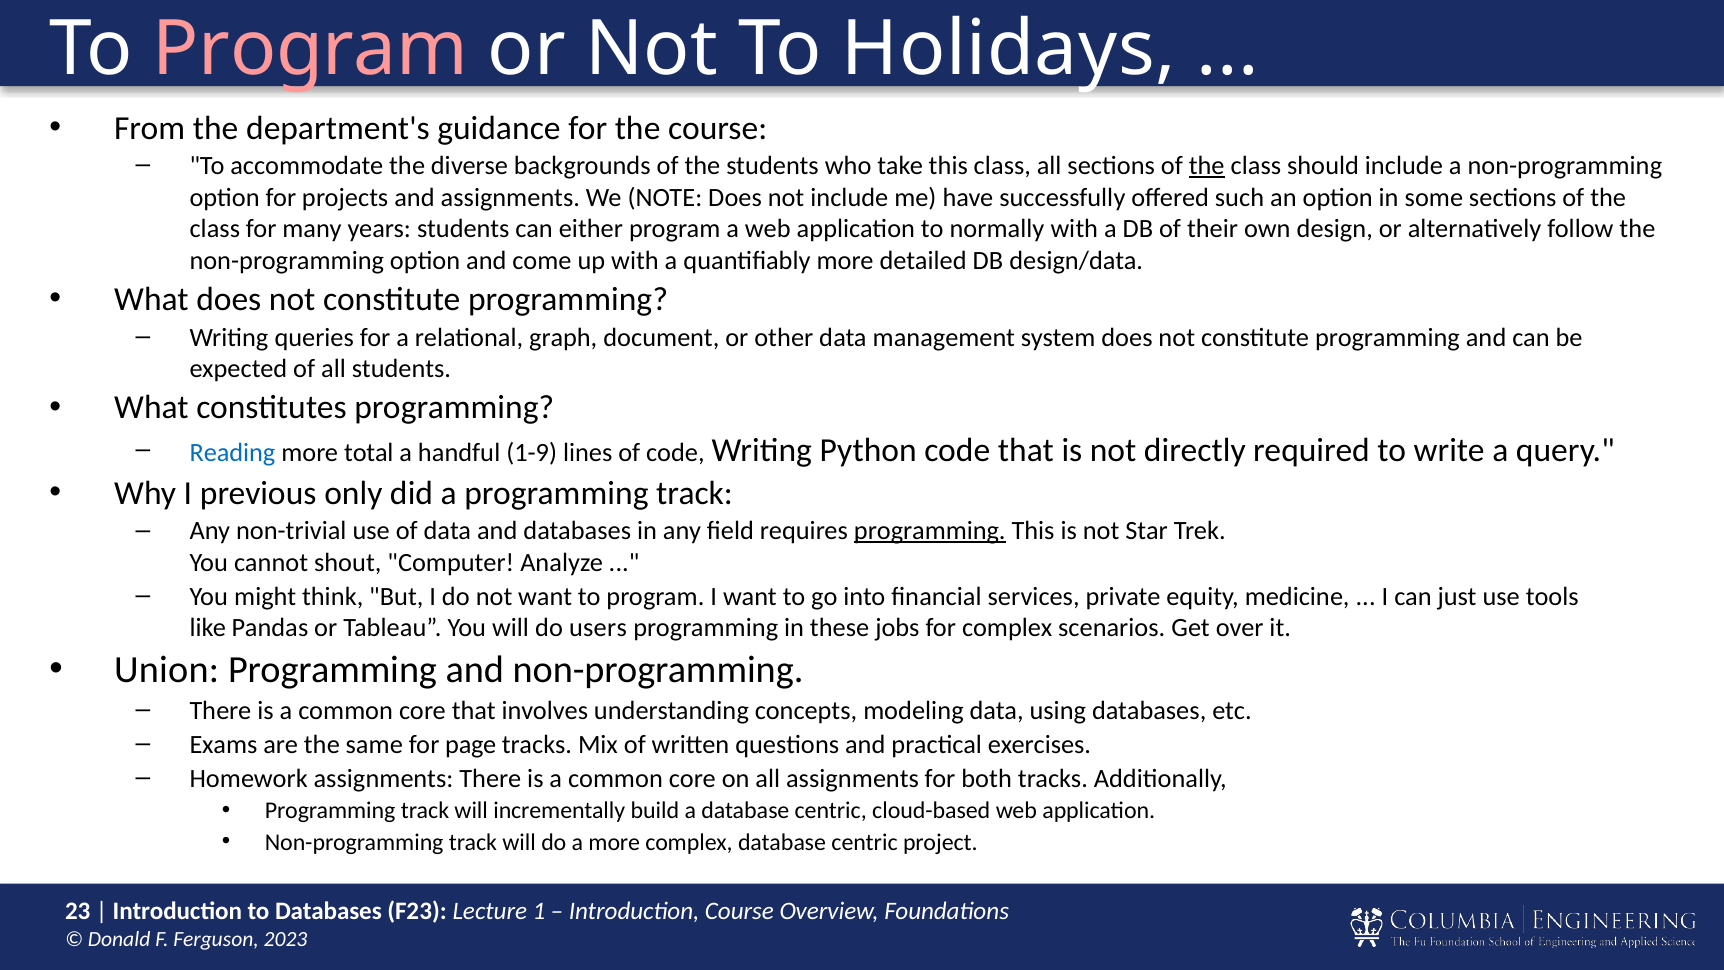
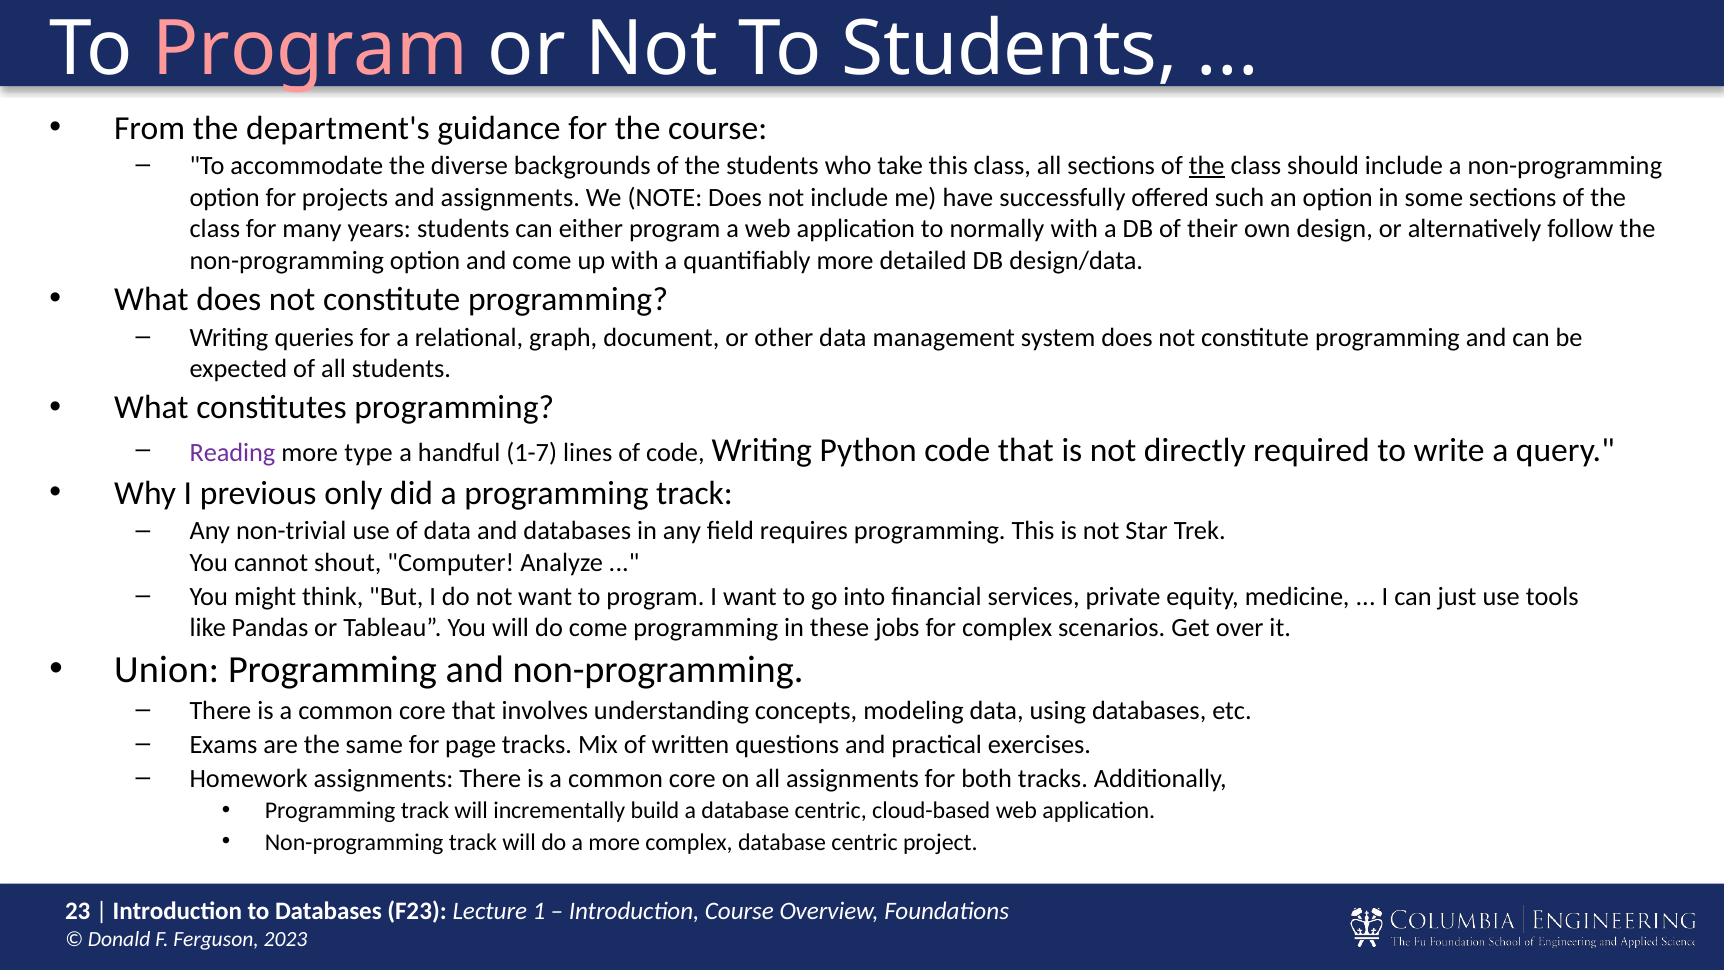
To Holidays: Holidays -> Students (1010, 50)
Reading colour: blue -> purple (232, 453)
total: total -> type (369, 453)
1-9: 1-9 -> 1-7 (532, 453)
programming underline: present -> none (930, 531)
do users: users -> come (598, 628)
